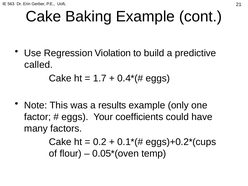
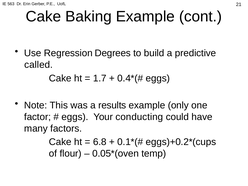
Violation: Violation -> Degrees (113, 53)
coefficients: coefficients -> conducting (139, 117)
0.2: 0.2 -> 6.8 (100, 142)
